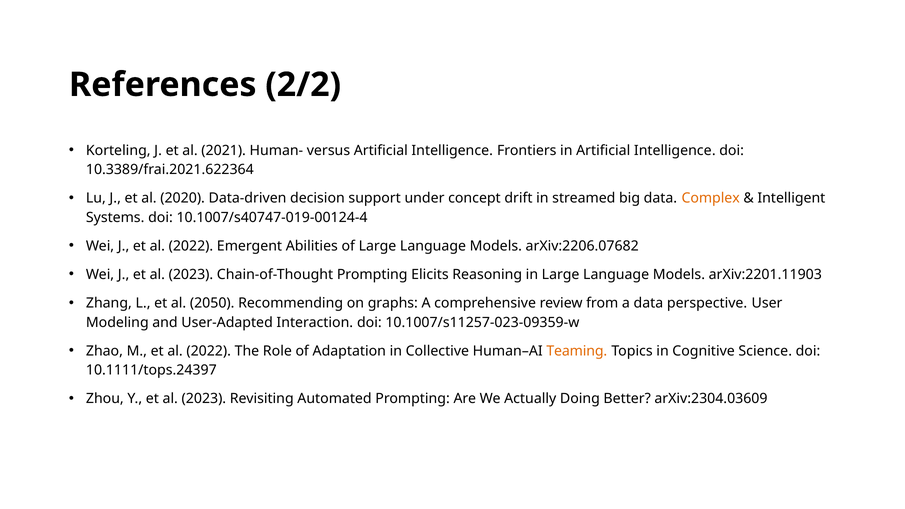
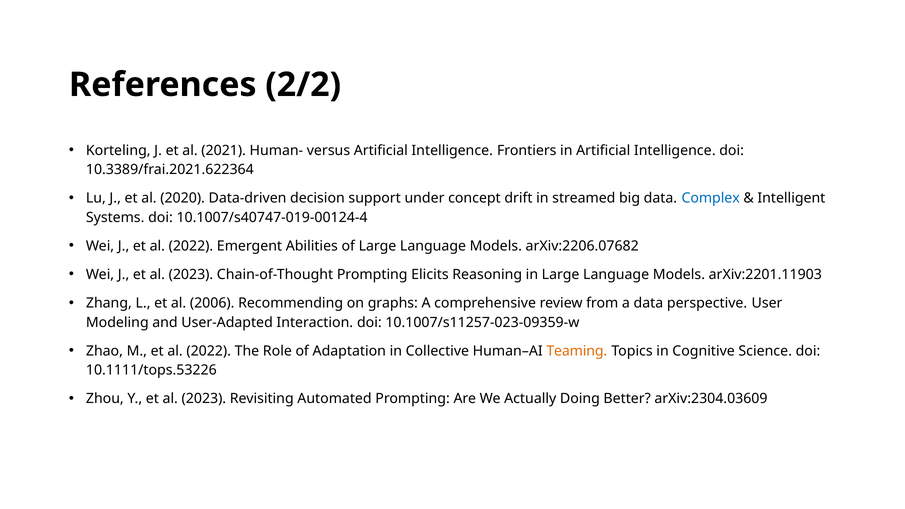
Complex colour: orange -> blue (711, 198)
2050: 2050 -> 2006 (212, 303)
10.1111/tops.24397: 10.1111/tops.24397 -> 10.1111/tops.53226 (151, 370)
